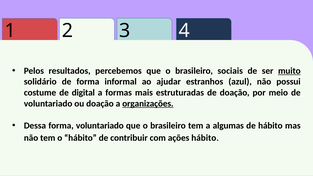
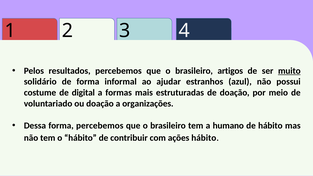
sociais: sociais -> artigos (230, 71)
organizações underline: present -> none (148, 104)
forma voluntariado: voluntariado -> percebemos (100, 126)
algumas: algumas -> humano (228, 126)
